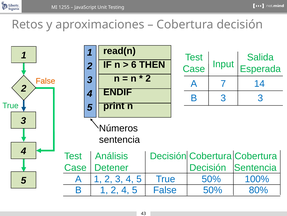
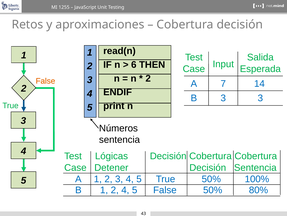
Análisis: Análisis -> Lógicas (112, 156)
